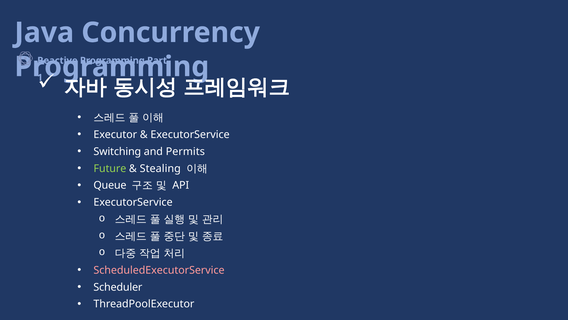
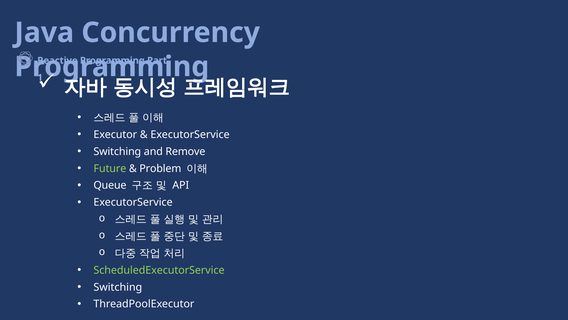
Permits: Permits -> Remove (185, 151)
Stealing: Stealing -> Problem (160, 168)
ScheduledExecutorService colour: pink -> light green (159, 270)
Scheduler: Scheduler -> Switching (118, 287)
